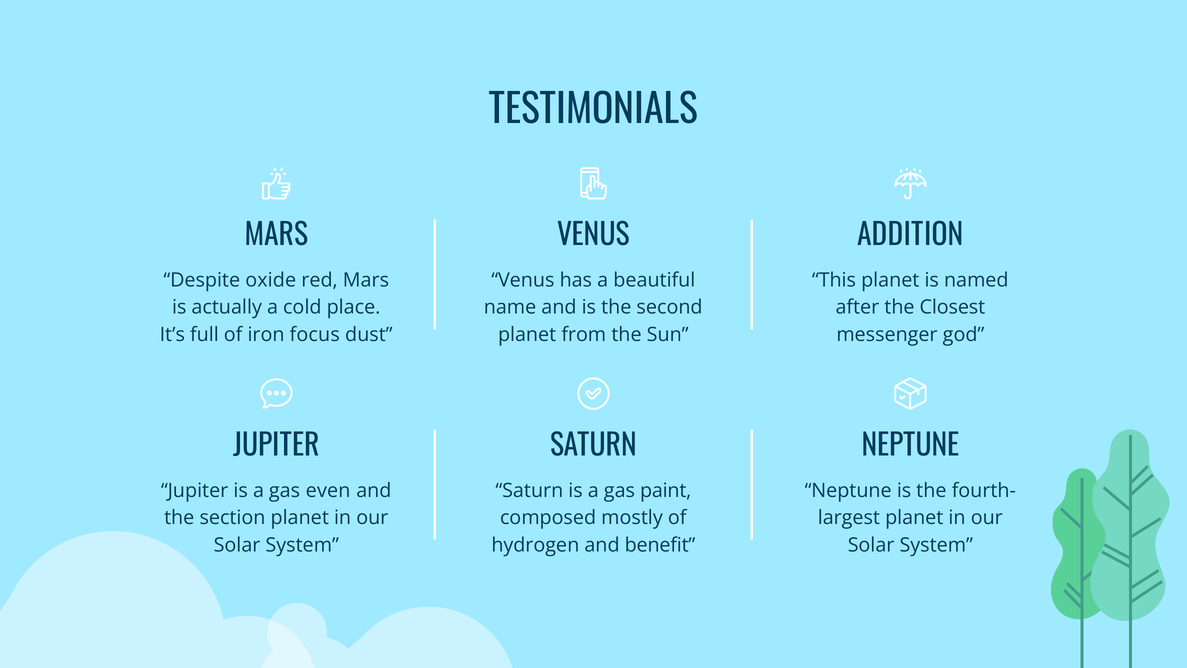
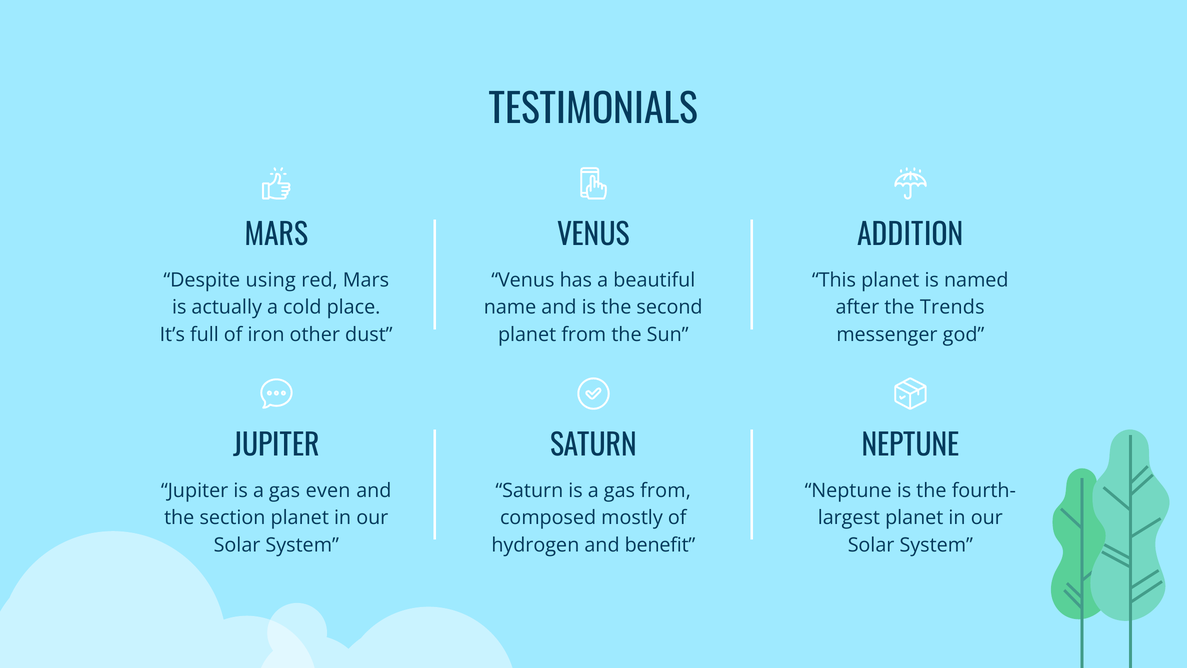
oxide: oxide -> using (271, 280)
Closest: Closest -> Trends (952, 307)
focus: focus -> other (315, 334)
gas paint: paint -> from (666, 490)
